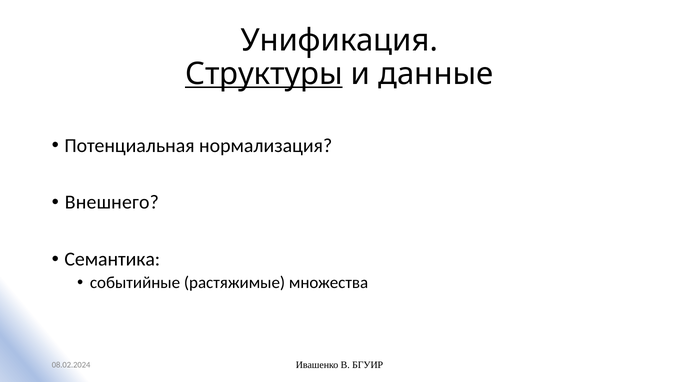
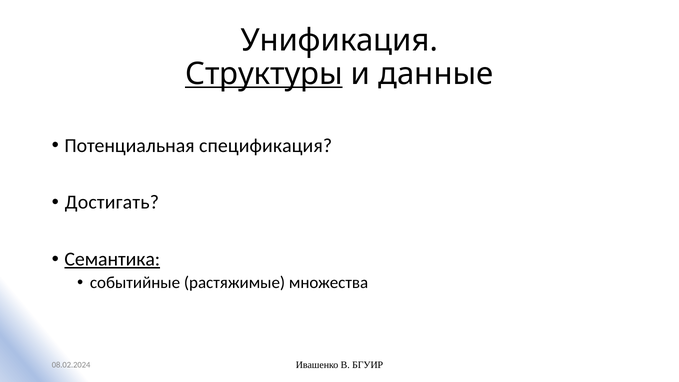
нормализация: нормализация -> спецификация (266, 146)
Внешнего: Внешнего -> Достигать (112, 202)
Семантика underline: none -> present (112, 259)
